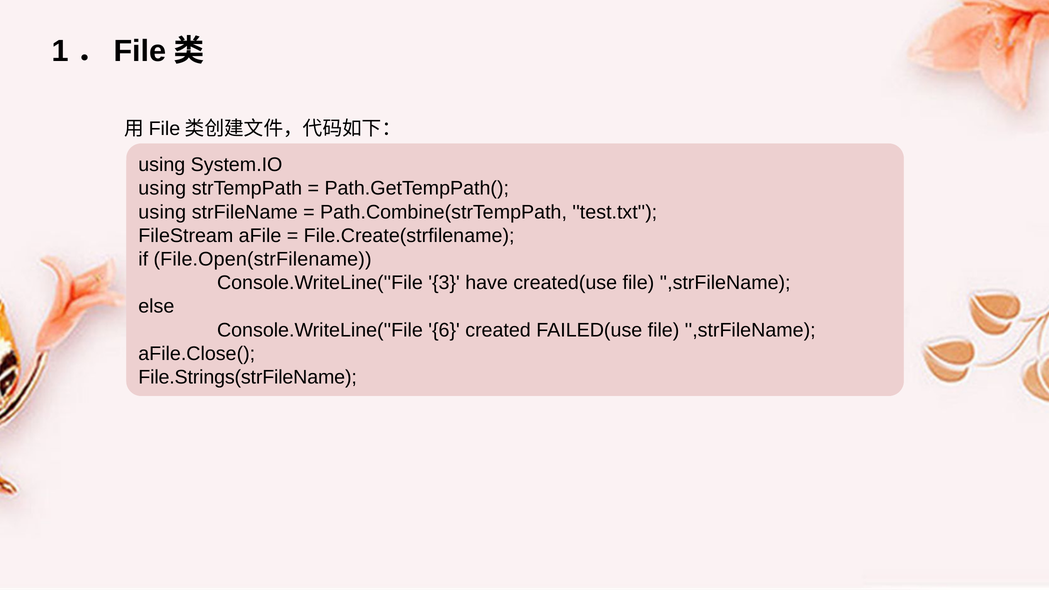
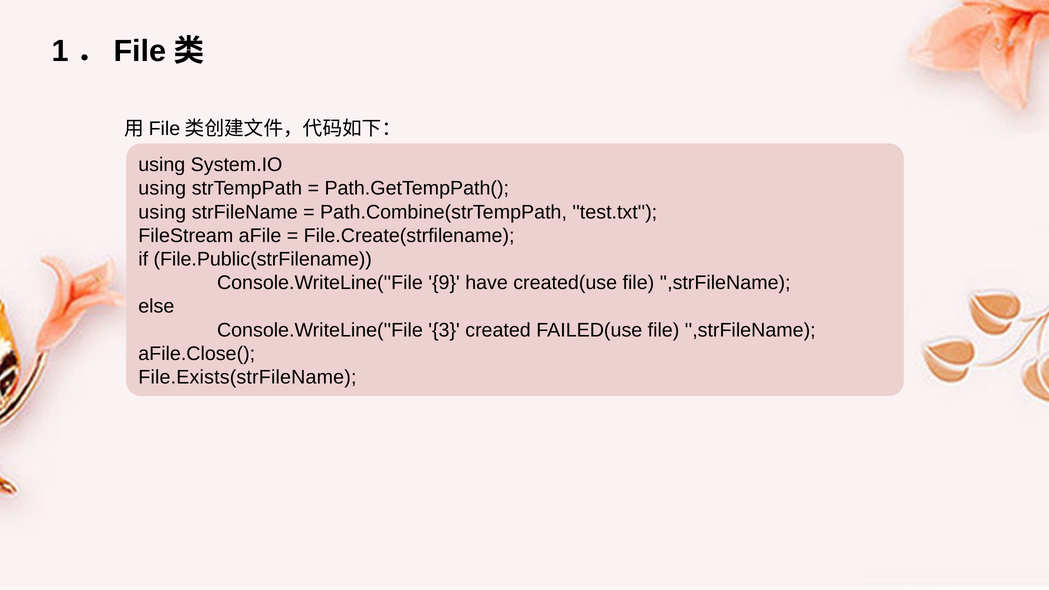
File.Open(strFilename: File.Open(strFilename -> File.Public(strFilename (263, 259)
3: 3 -> 9 (444, 283)
6: 6 -> 3 (444, 330)
File.Strings(strFileName: File.Strings(strFileName -> File.Exists(strFileName (247, 377)
